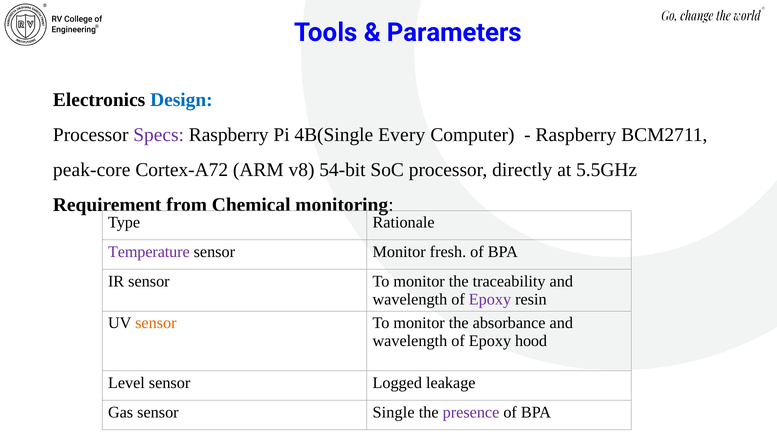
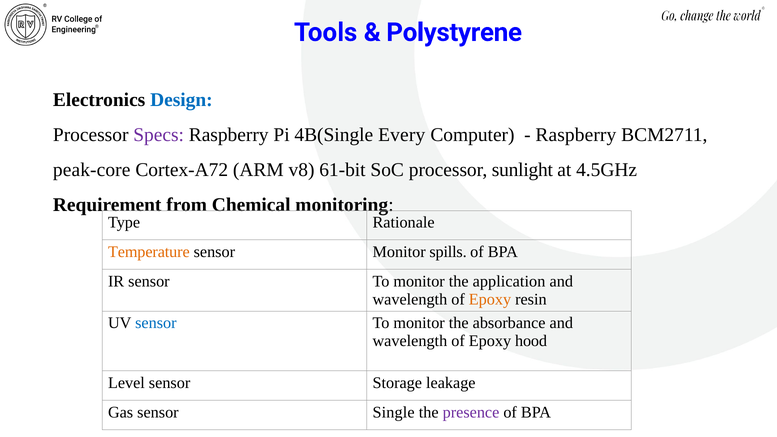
Parameters: Parameters -> Polystyrene (454, 32)
54-bit: 54-bit -> 61-bit (342, 170)
directly: directly -> sunlight (522, 170)
5.5GHz: 5.5GHz -> 4.5GHz (607, 170)
Temperature colour: purple -> orange (149, 252)
fresh: fresh -> spills (448, 252)
traceability: traceability -> application (509, 281)
Epoxy colour: purple -> orange (490, 299)
sensor colour: orange -> blue (156, 323)
Logged: Logged -> Storage (397, 383)
